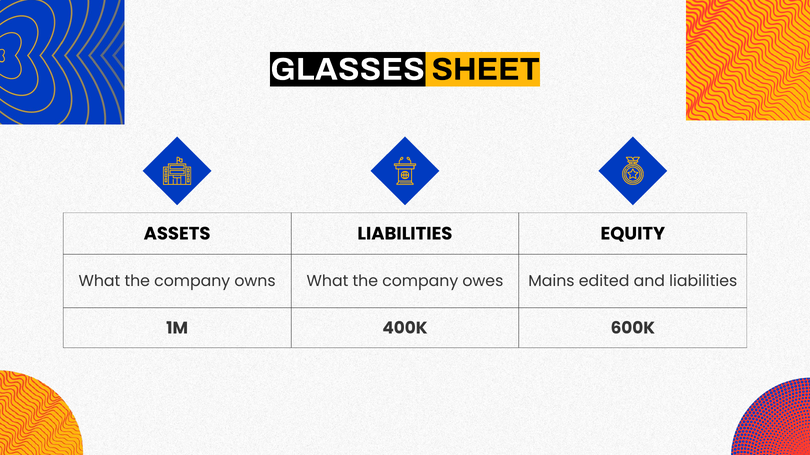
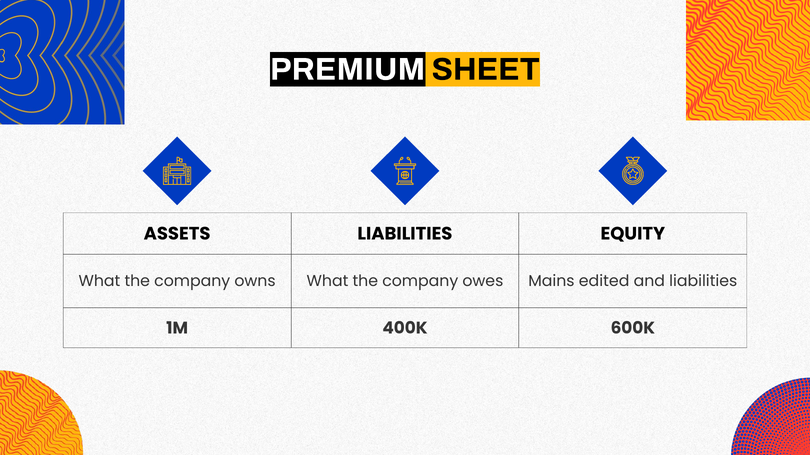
GLASSES: GLASSES -> PREMIUM (348, 69)
